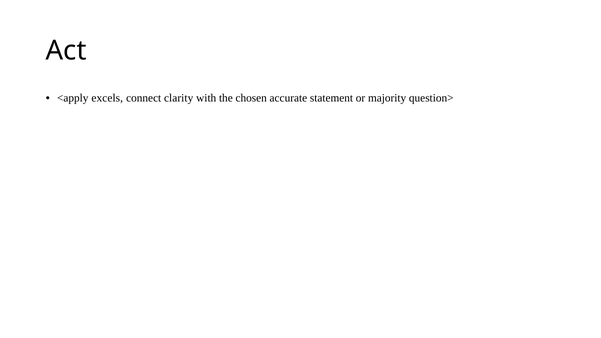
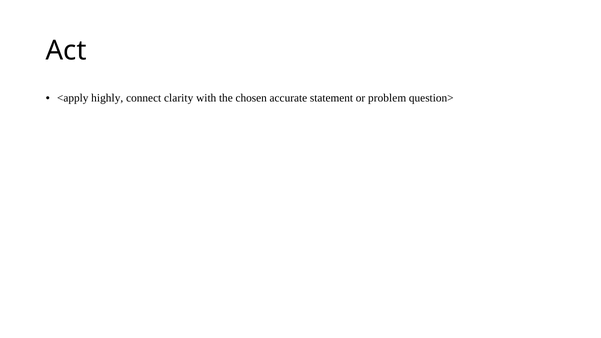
excels: excels -> highly (107, 98)
majority: majority -> problem (387, 98)
